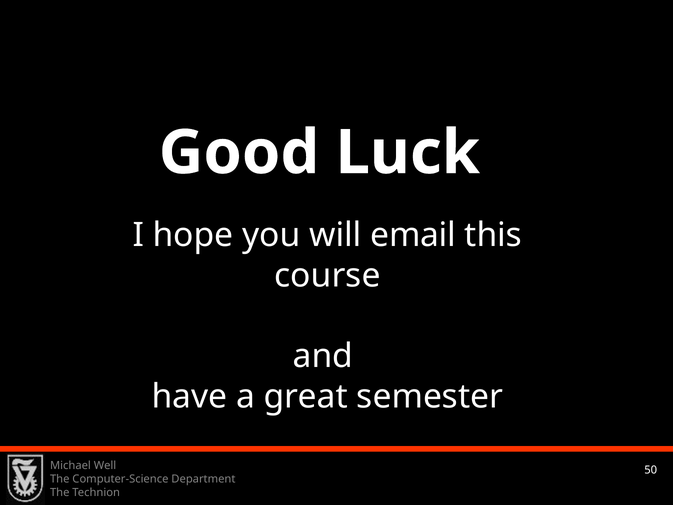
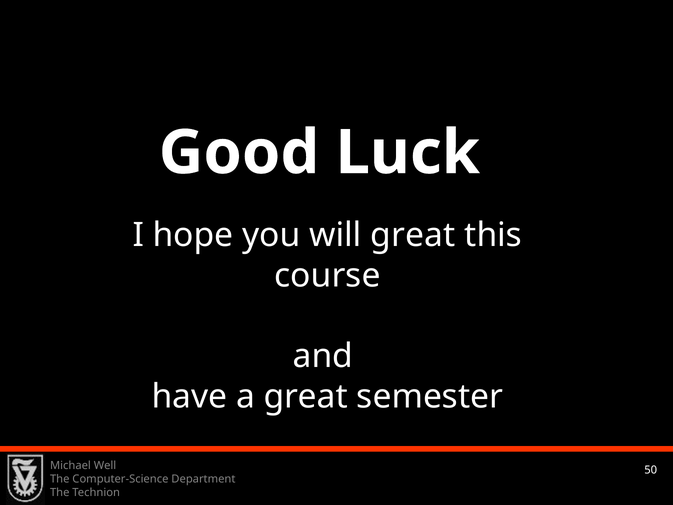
will email: email -> great (413, 235)
